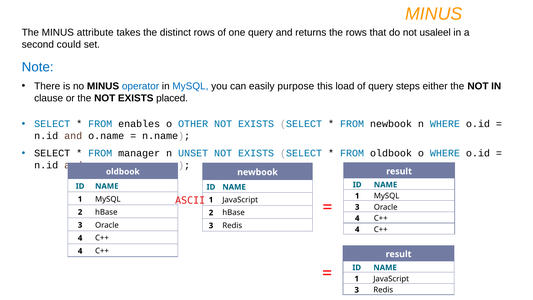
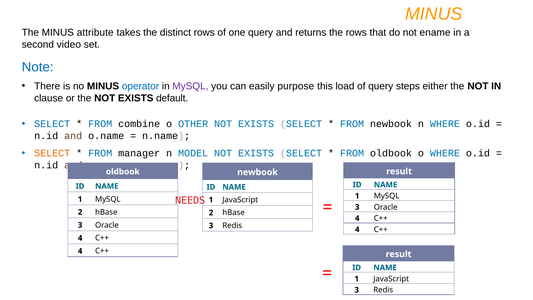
usaleel: usaleel -> ename (435, 33)
could: could -> video (69, 45)
MySQL colour: blue -> purple (190, 86)
placed: placed -> default (172, 98)
enables: enables -> combine (139, 124)
SELECT colour: black -> orange (52, 153)
UNSET: UNSET -> MODEL (193, 153)
ASCII: ASCII -> NEEDS (190, 200)
